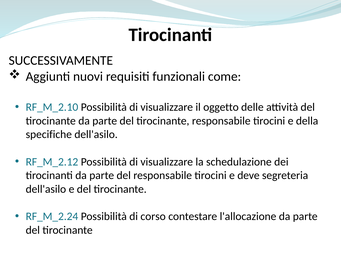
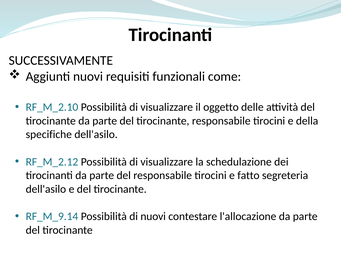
deve: deve -> fatto (248, 175)
RF_M_2.24: RF_M_2.24 -> RF_M_9.14 (52, 216)
di corso: corso -> nuovi (153, 216)
